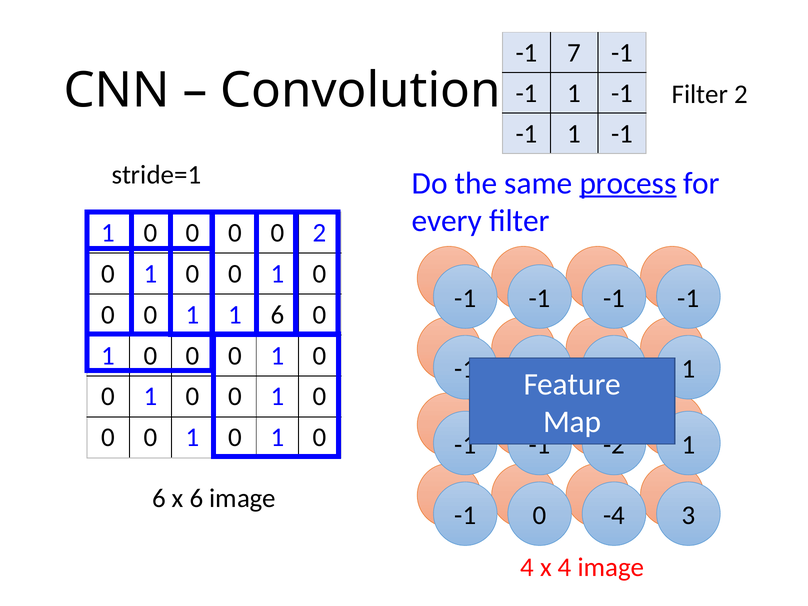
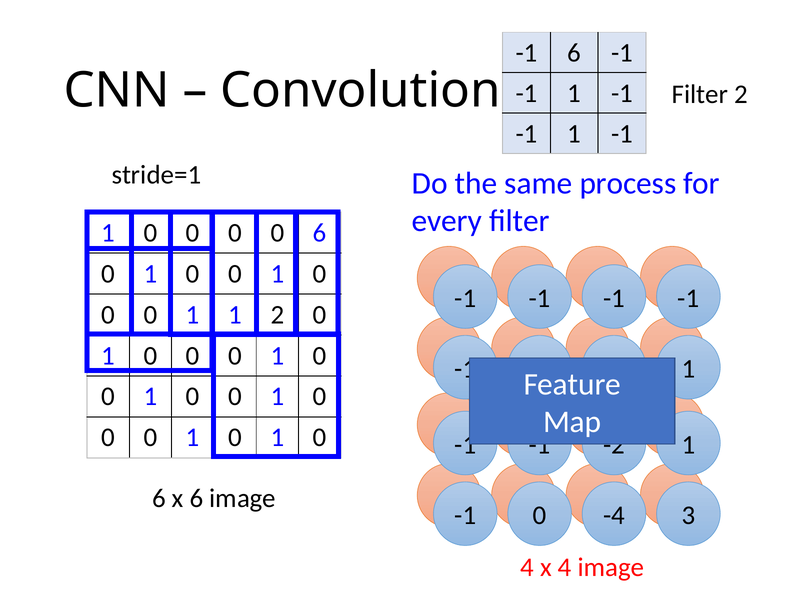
-1 7: 7 -> 6 (574, 53)
process underline: present -> none (628, 183)
0 0 2: 2 -> 6 (320, 233)
1 6: 6 -> 2 (277, 315)
